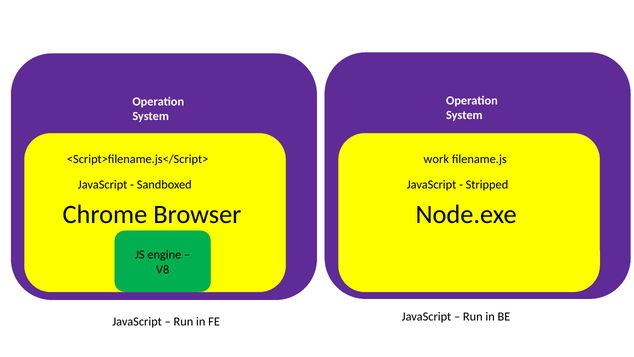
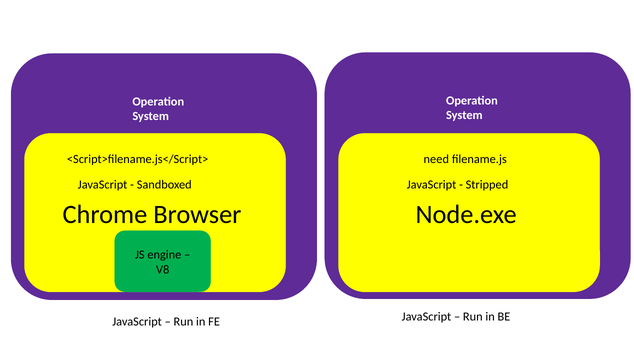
work: work -> need (436, 159)
